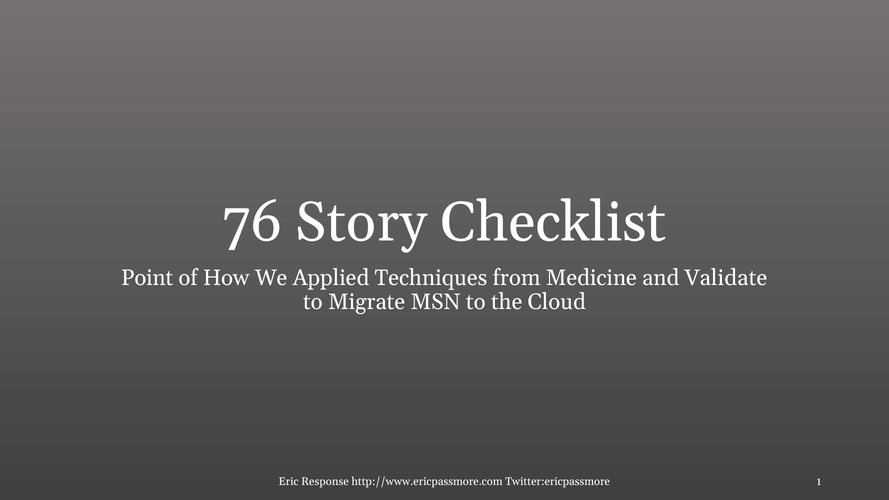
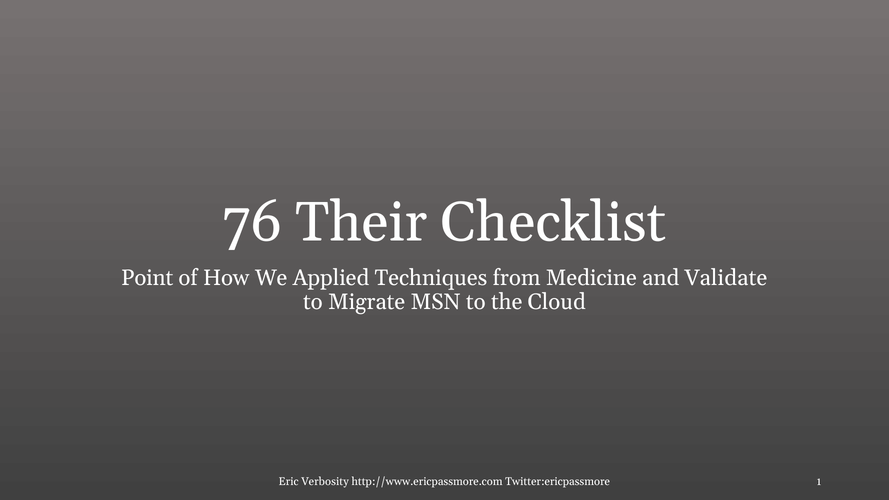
Story: Story -> Their (361, 222)
Response: Response -> Verbosity (325, 482)
